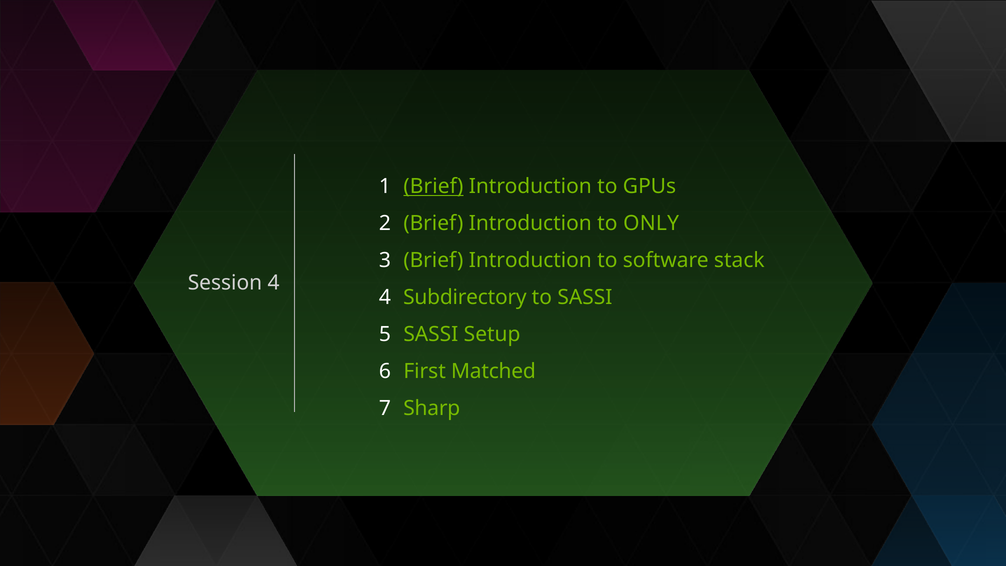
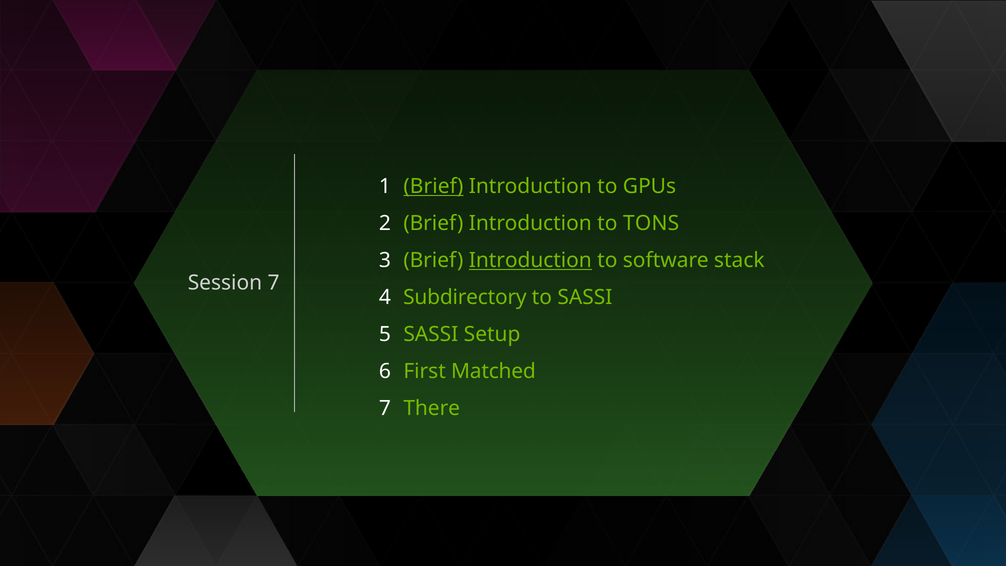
ONLY: ONLY -> TONS (651, 223)
Introduction underline: none -> present (530, 260)
Session 4: 4 -> 7 (274, 283)
Sharp: Sharp -> There (432, 408)
